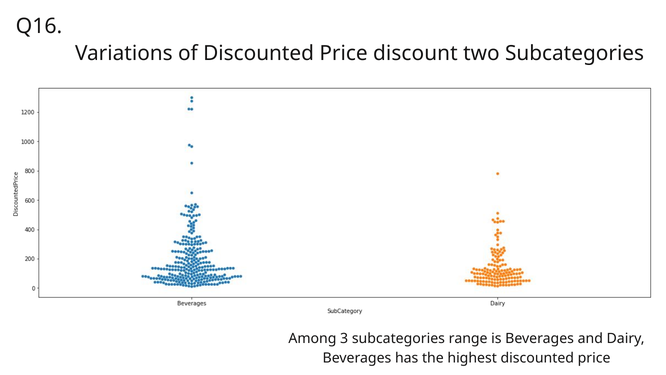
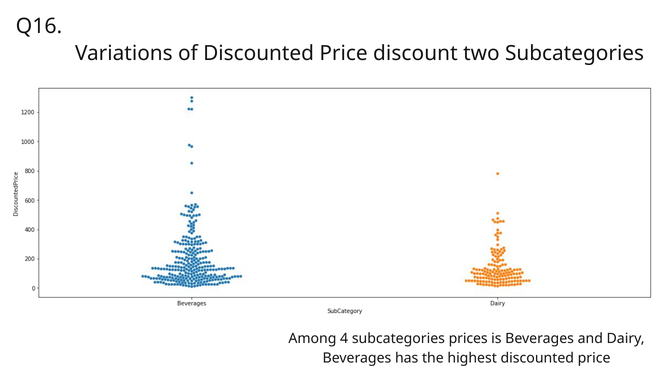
3: 3 -> 4 (344, 338)
range: range -> prices (468, 338)
